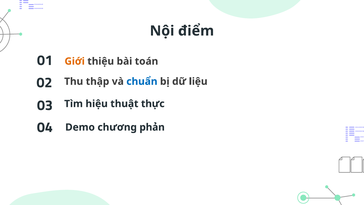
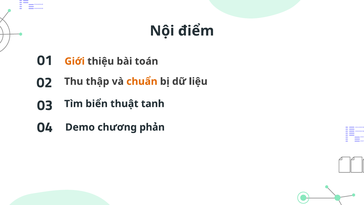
chuẩn colour: blue -> orange (142, 81)
hiệu: hiệu -> biển (97, 104)
thực: thực -> tanh (153, 104)
